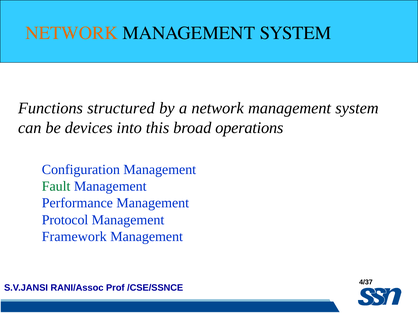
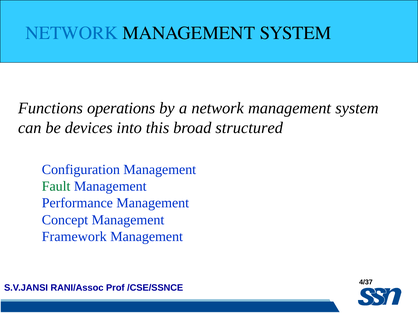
NETWORK colour: orange -> blue (72, 33)
structured: structured -> operations (121, 108)
operations: operations -> structured (249, 128)
Protocol: Protocol -> Concept (65, 220)
